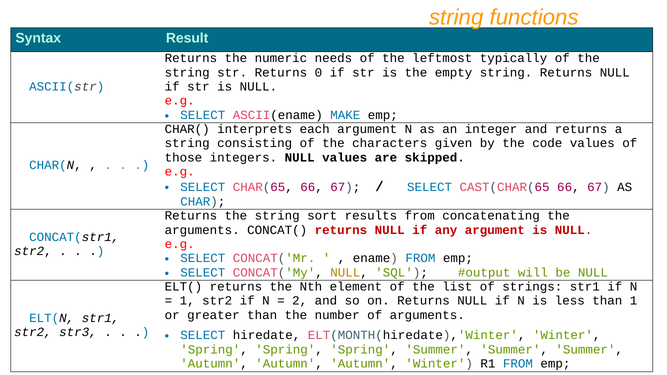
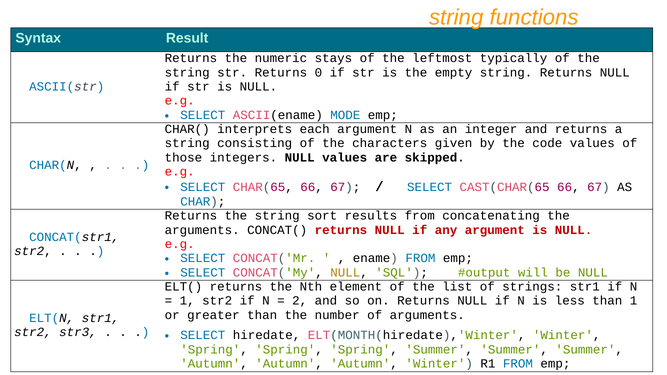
needs: needs -> stays (333, 58)
MAKE: MAKE -> MODE (345, 115)
